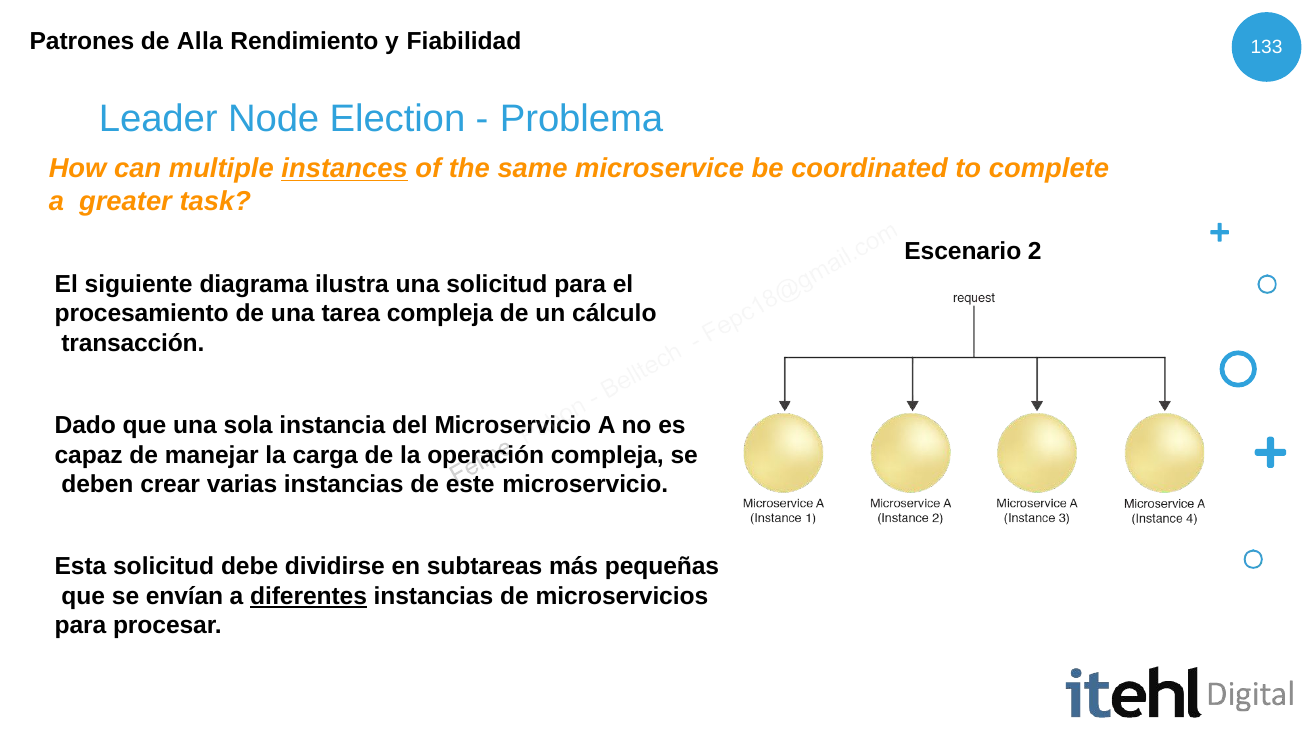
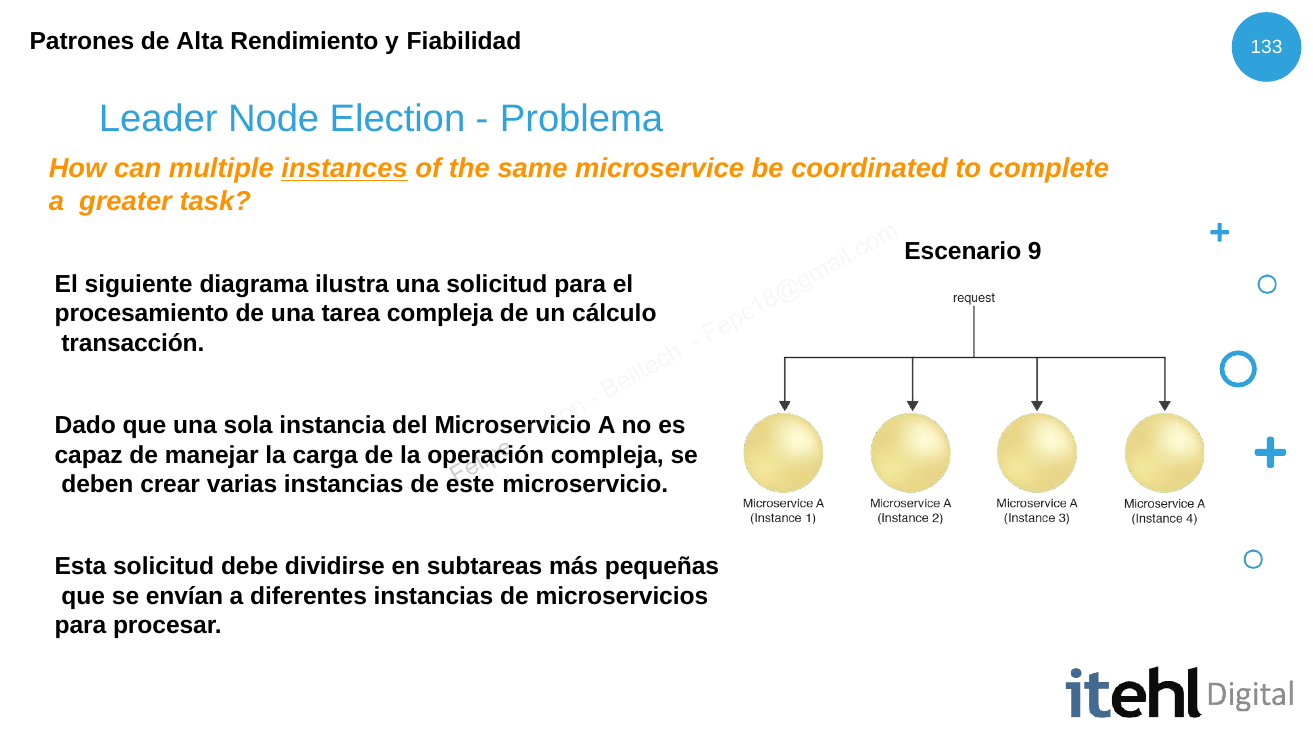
Alla: Alla -> Alta (200, 41)
2: 2 -> 9 (1035, 252)
diferentes underline: present -> none (309, 597)
